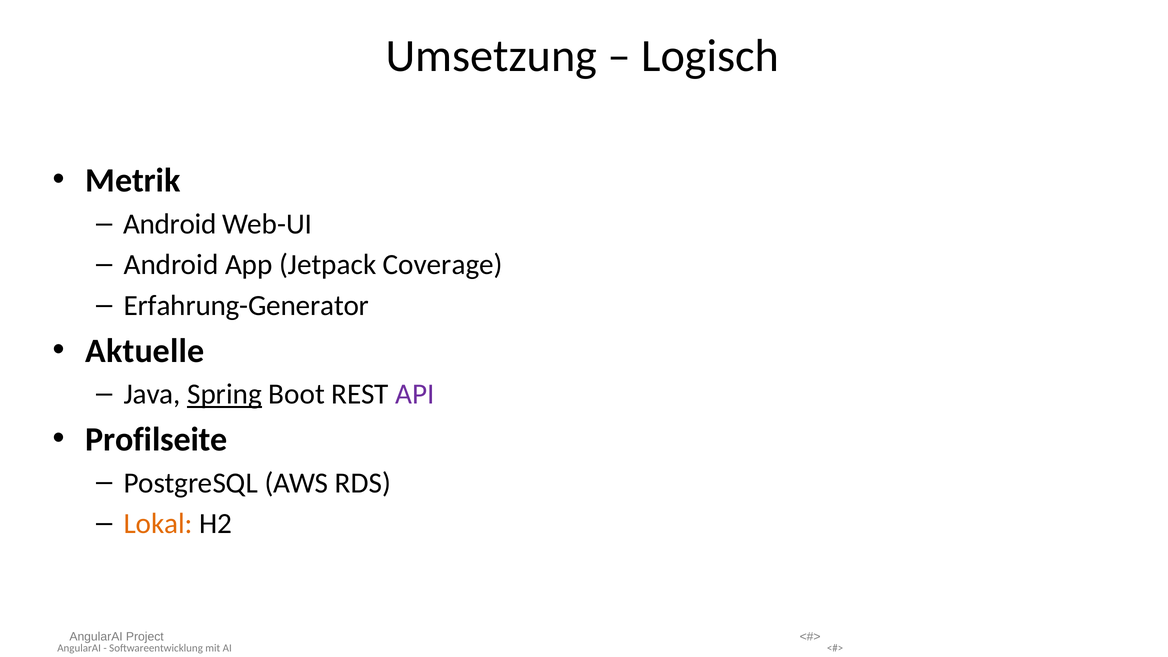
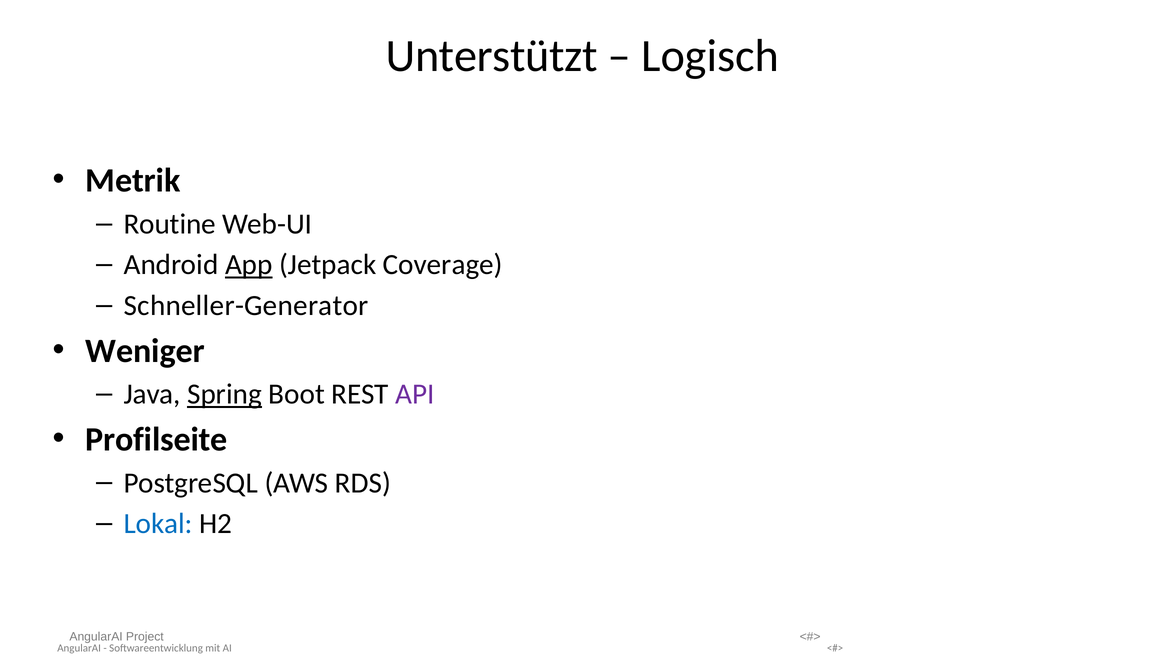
Umsetzung: Umsetzung -> Unterstützt (492, 56)
Android: Android -> Routine (170, 224)
App underline: none -> present (249, 265)
Erfahrung-Generator: Erfahrung-Generator -> Schneller-Generator (246, 306)
Aktuelle: Aktuelle -> Weniger (145, 351)
Lokal colour: orange -> blue (158, 524)
